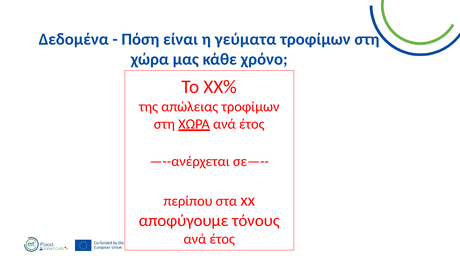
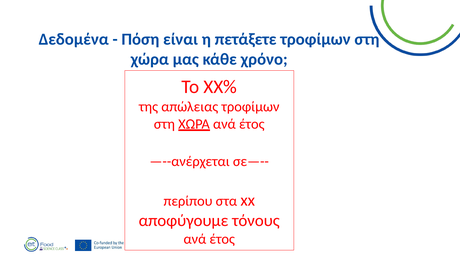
γεύματα: γεύματα -> πετάξετε (246, 39)
